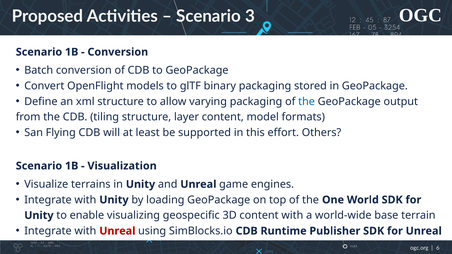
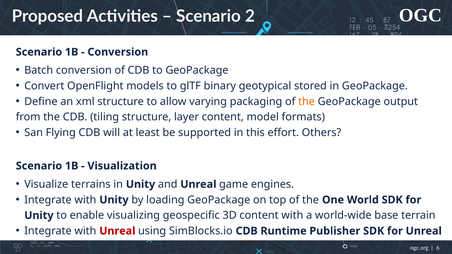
3: 3 -> 2 (250, 16)
binary packaging: packaging -> geotypical (265, 86)
the colour: blue -> orange (307, 102)
